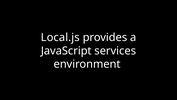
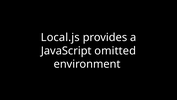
services: services -> omitted (115, 51)
